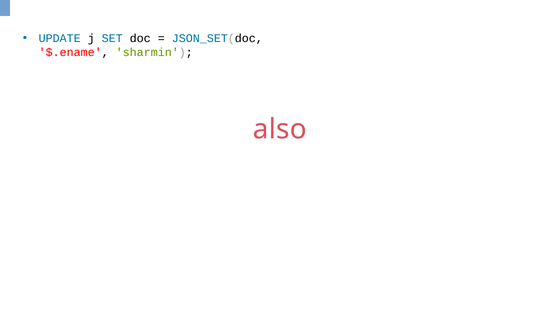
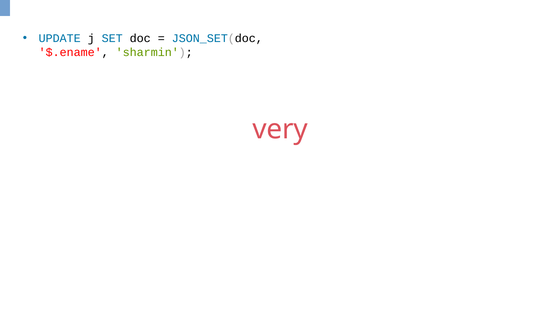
also: also -> very (280, 129)
